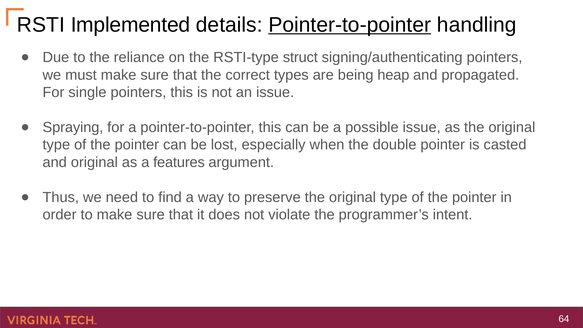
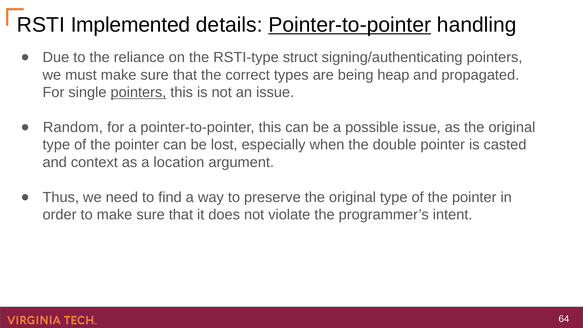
pointers underline: none -> present (138, 92)
Spraying: Spraying -> Random (73, 127)
and original: original -> context (94, 162)
features: features -> location (179, 162)
